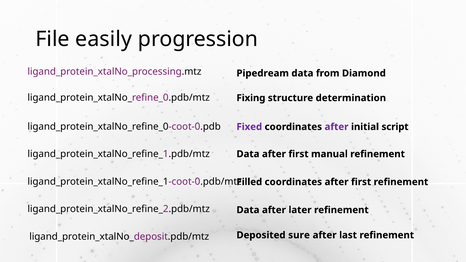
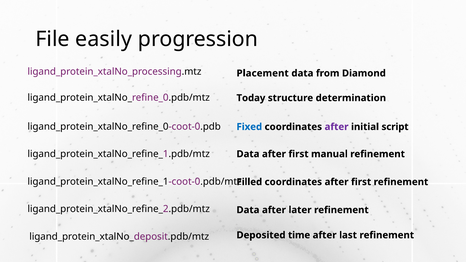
Pipedream: Pipedream -> Placement (263, 73)
Fixing: Fixing -> Today (251, 98)
Fixed colour: purple -> blue (249, 127)
sure: sure -> time (299, 235)
